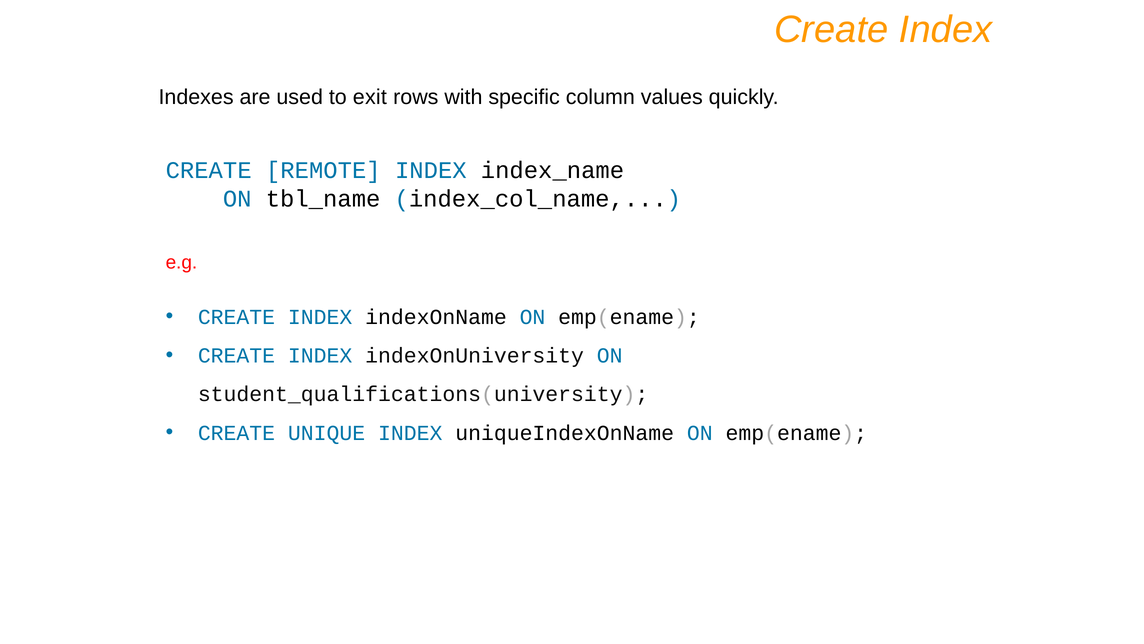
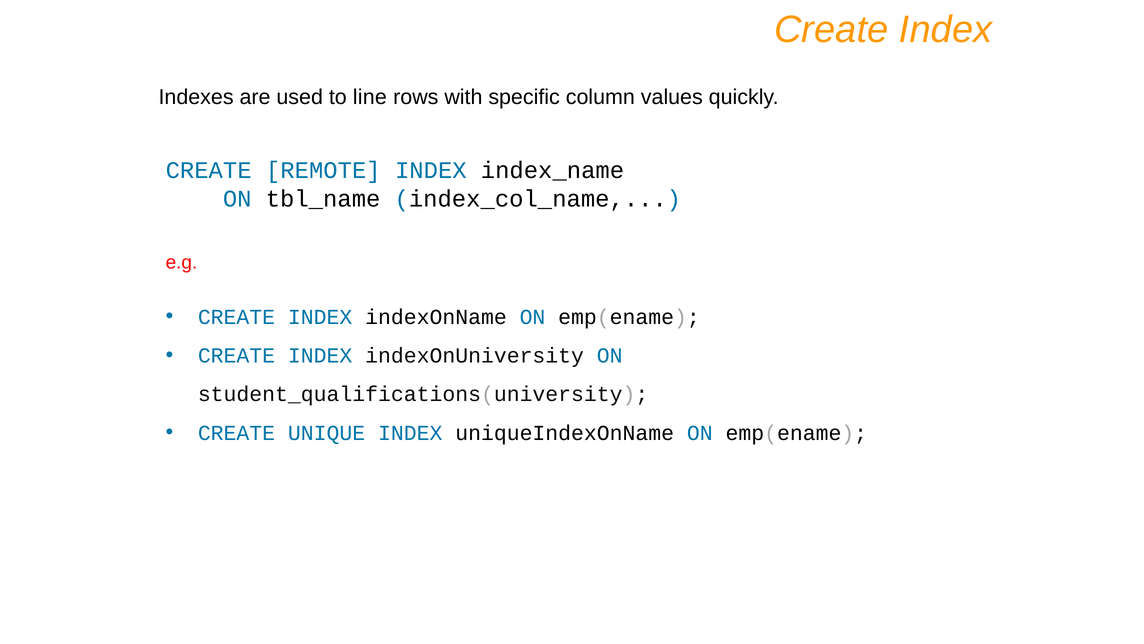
exit: exit -> line (370, 97)
